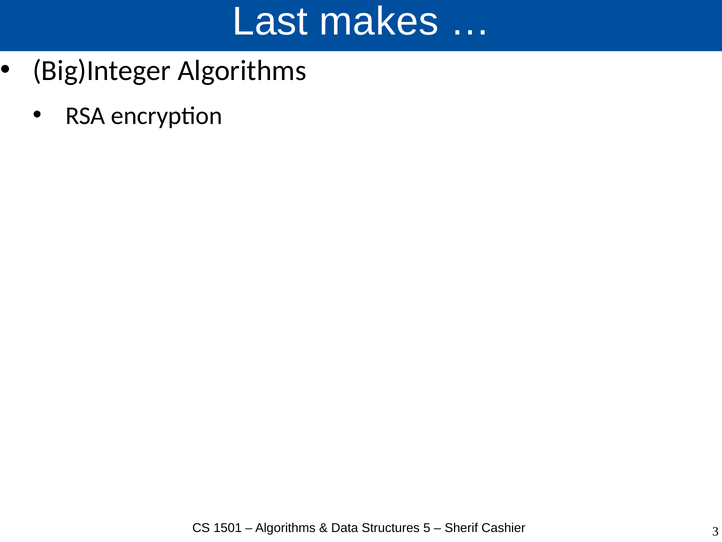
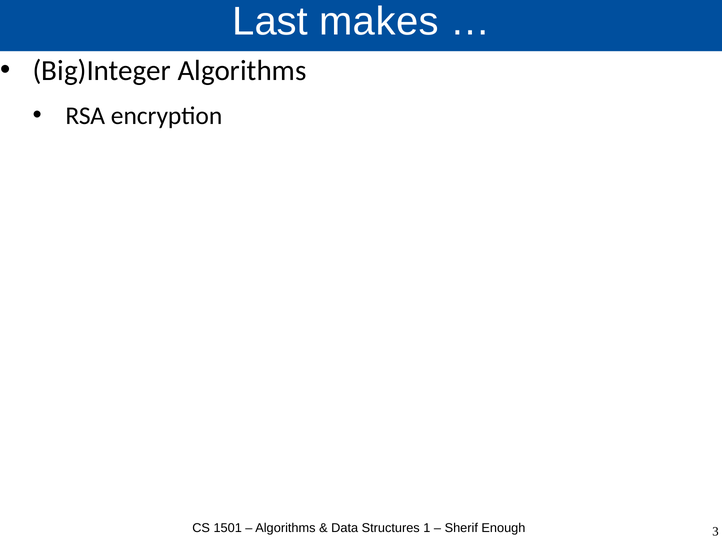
5: 5 -> 1 (427, 528)
Cashier: Cashier -> Enough (503, 528)
